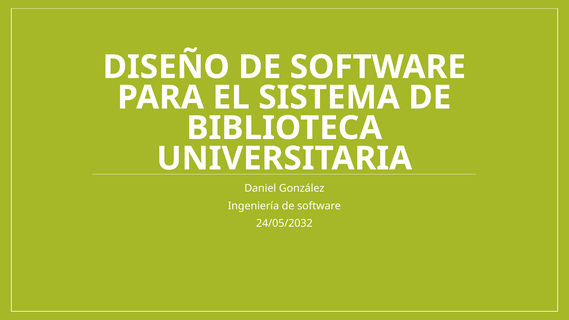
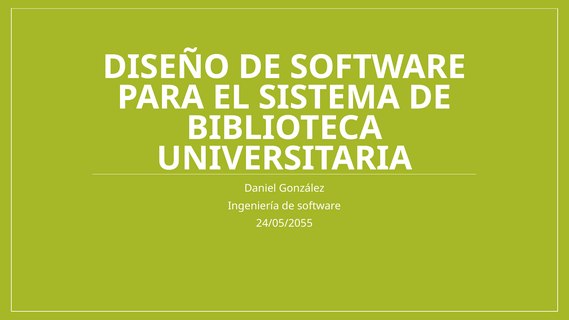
24/05/2032: 24/05/2032 -> 24/05/2055 (284, 223)
